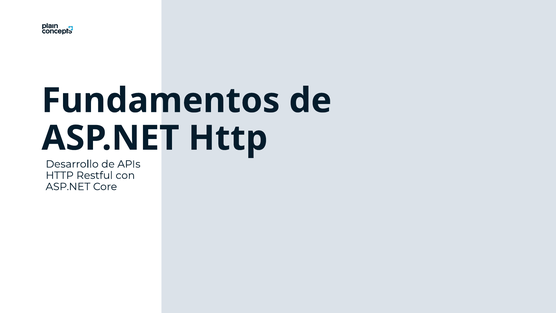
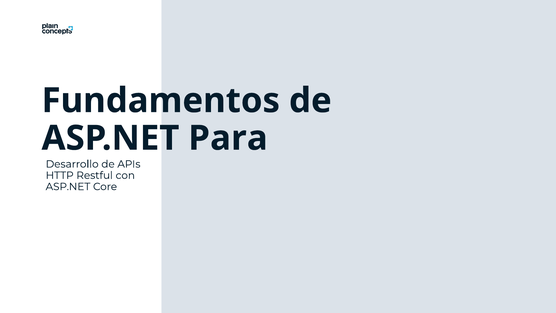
Http: Http -> Para (228, 138)
